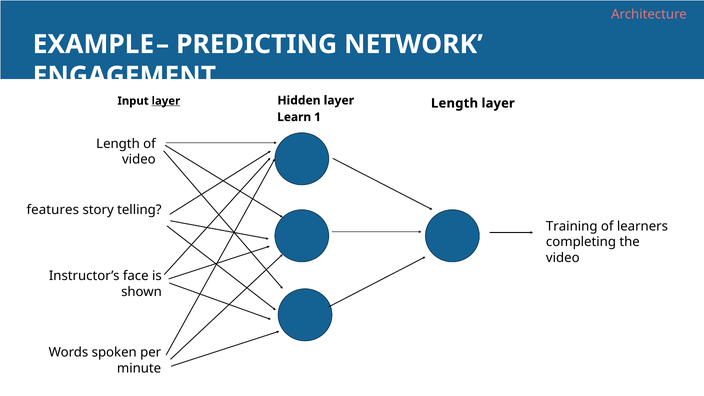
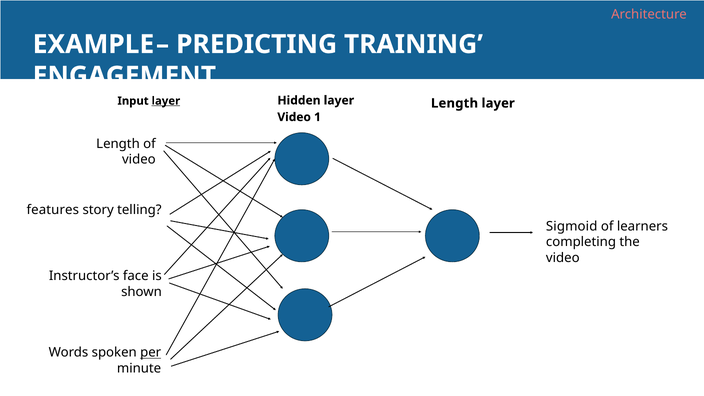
NETWORK: NETWORK -> TRAINING (413, 44)
Learn: Learn -> Video (294, 117)
Training: Training -> Sigmoid (572, 226)
per underline: none -> present (151, 353)
